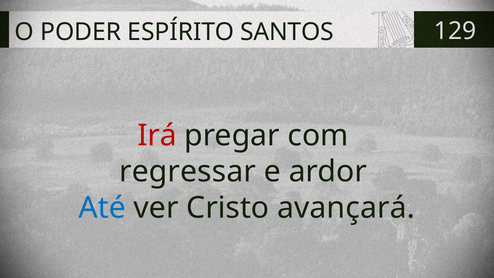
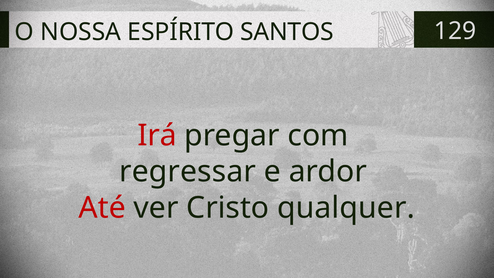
PODER: PODER -> NOSSA (81, 32)
Até colour: blue -> red (102, 208)
avançará: avançará -> qualquer (346, 208)
